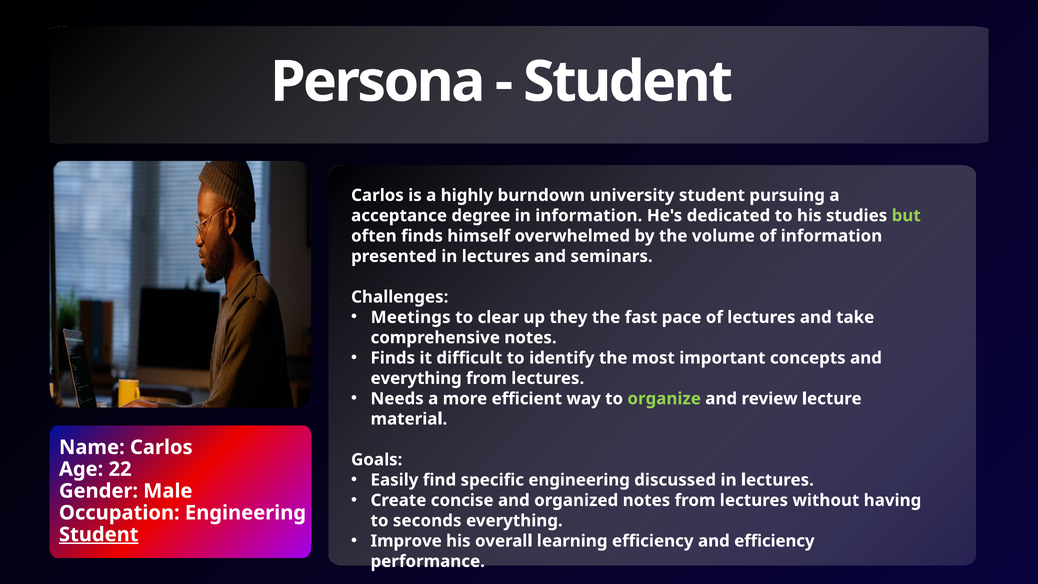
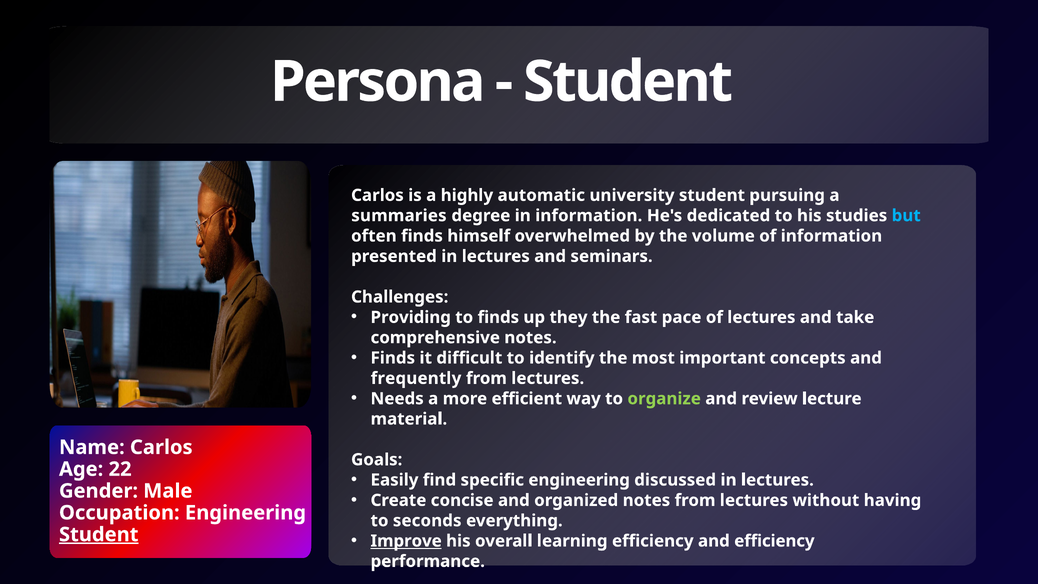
burndown: burndown -> automatic (541, 195)
acceptance: acceptance -> summaries (399, 216)
but colour: light green -> light blue (906, 216)
Meetings: Meetings -> Providing (411, 317)
to clear: clear -> finds (498, 317)
everything: everything -> frequently (416, 378)
Improve underline: none -> present (406, 541)
